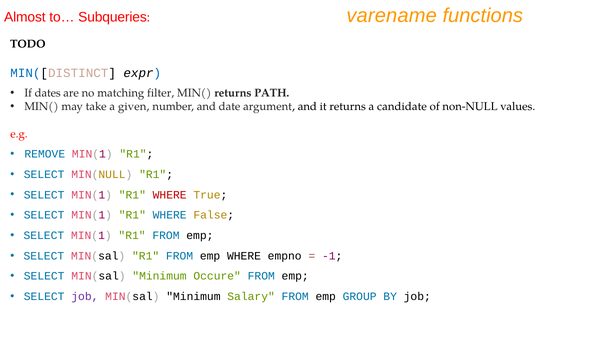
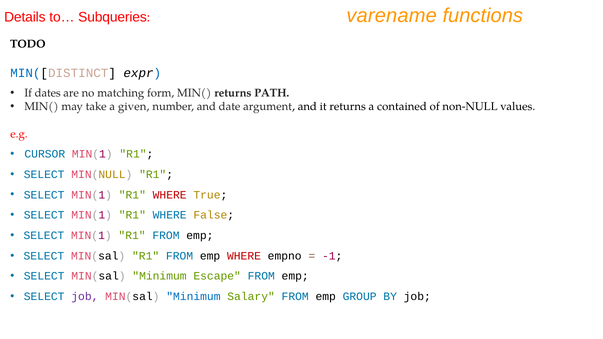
Almost: Almost -> Details (25, 17)
filter: filter -> form (161, 93)
candidate: candidate -> contained (402, 107)
REMOVE: REMOVE -> CURSOR (45, 154)
WHERE colour: black -> red (244, 256)
Occure: Occure -> Escape (217, 276)
Minimum colour: black -> blue (193, 297)
